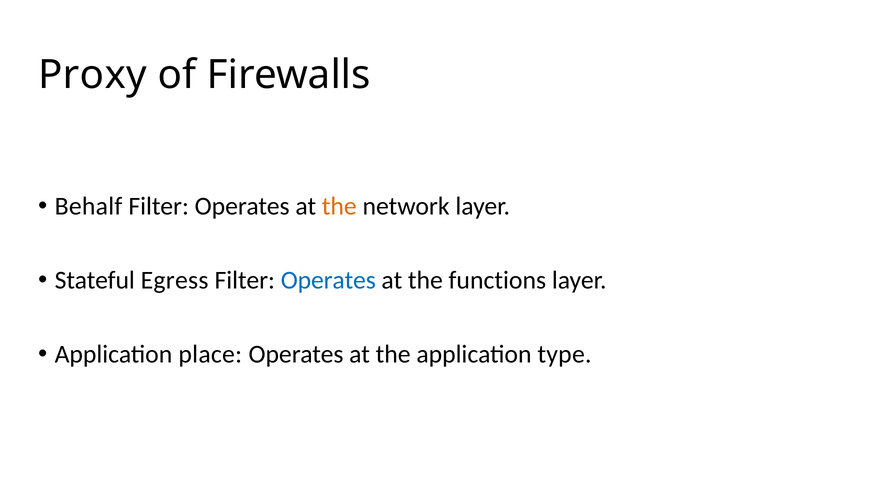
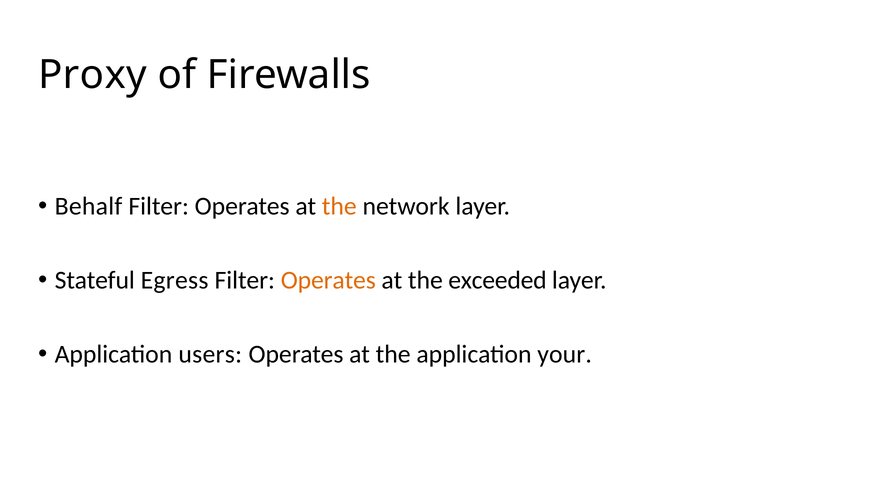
Operates colour: blue -> orange (328, 280)
functions: functions -> exceeded (497, 280)
place: place -> users (210, 354)
type: type -> your (565, 354)
